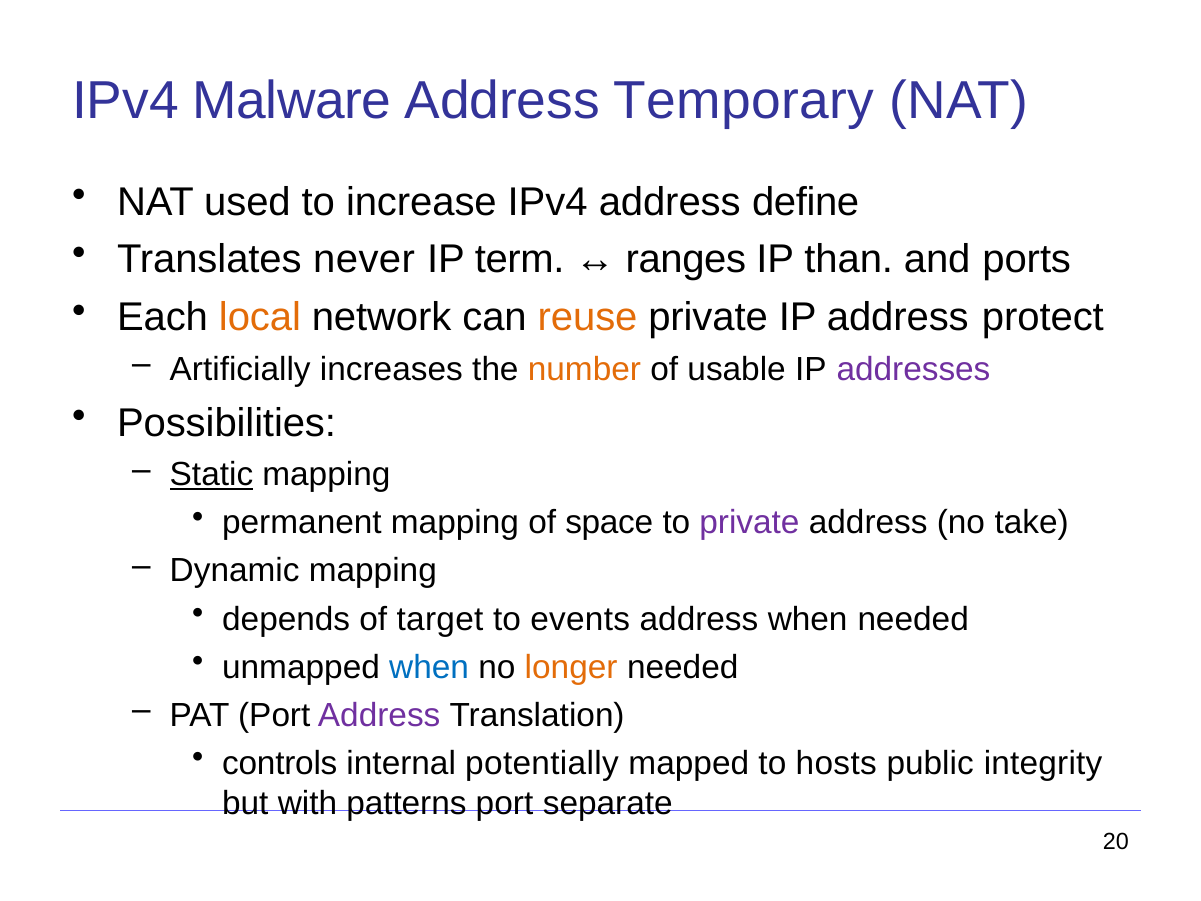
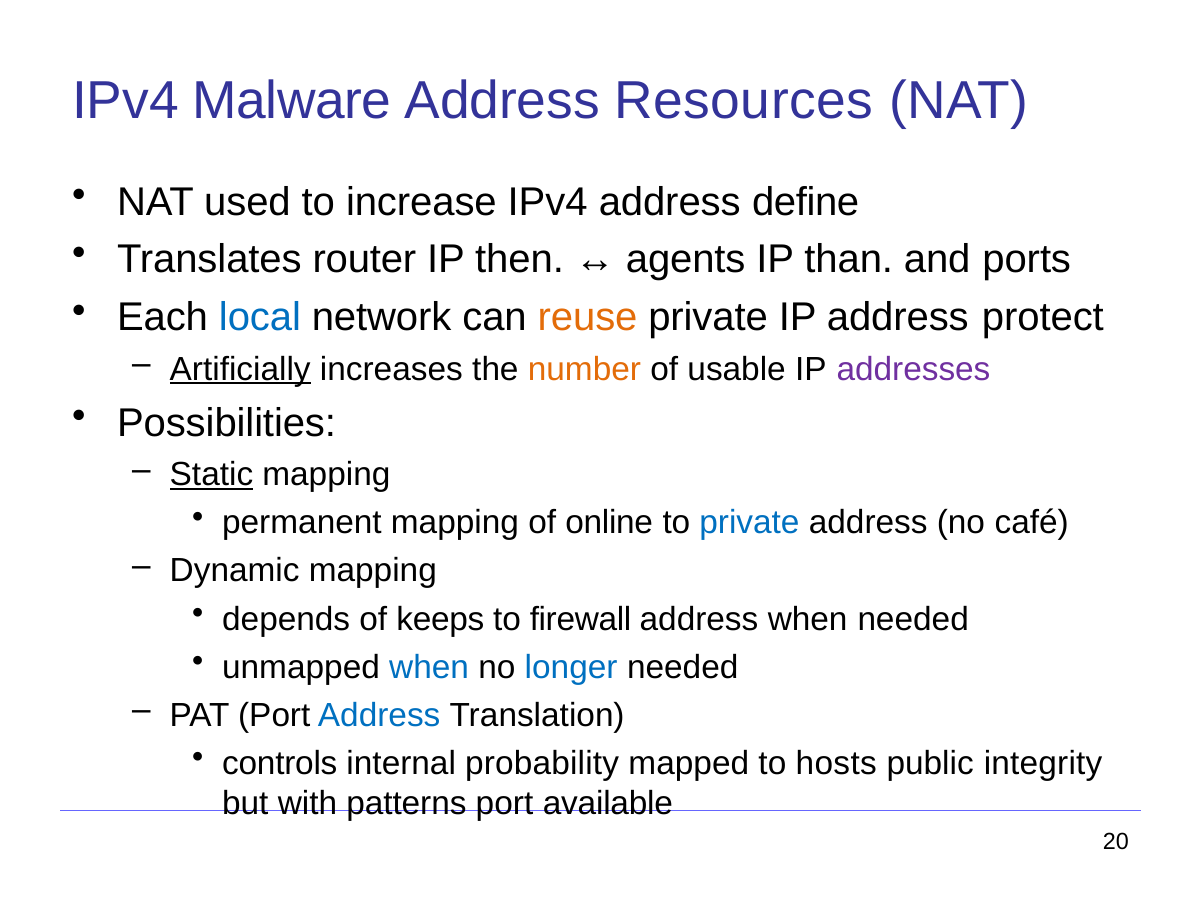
Temporary: Temporary -> Resources (744, 100)
never: never -> router (364, 260)
term: term -> then (520, 260)
ranges: ranges -> agents (686, 260)
local colour: orange -> blue (260, 317)
Artificially underline: none -> present (240, 369)
space: space -> online (609, 523)
private colour: purple -> blue (749, 523)
take: take -> café (1032, 523)
target: target -> keeps (440, 619)
events: events -> firewall (580, 619)
longer colour: orange -> blue (571, 667)
Address colour: purple -> blue (379, 715)
potentially: potentially -> probability (542, 763)
separate: separate -> available (608, 803)
